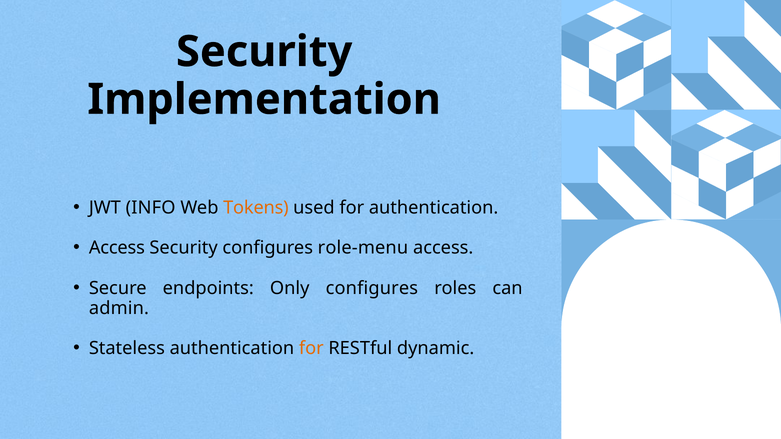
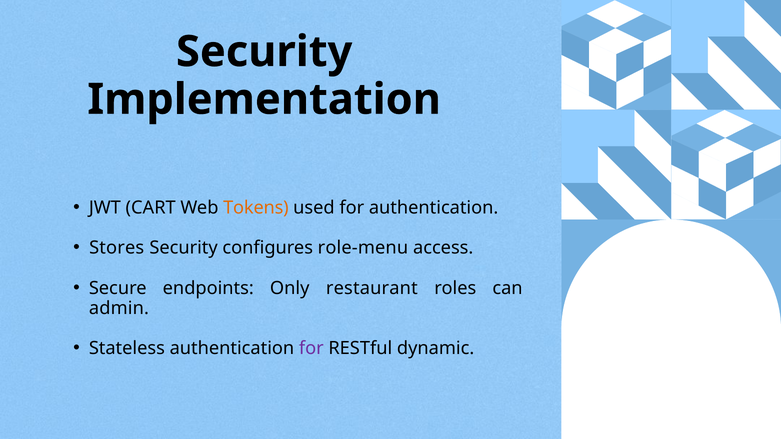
INFO: INFO -> CART (151, 208)
Access: Access -> Stores (117, 248)
Only configures: configures -> restaurant (372, 288)
for colour: orange -> purple (311, 349)
